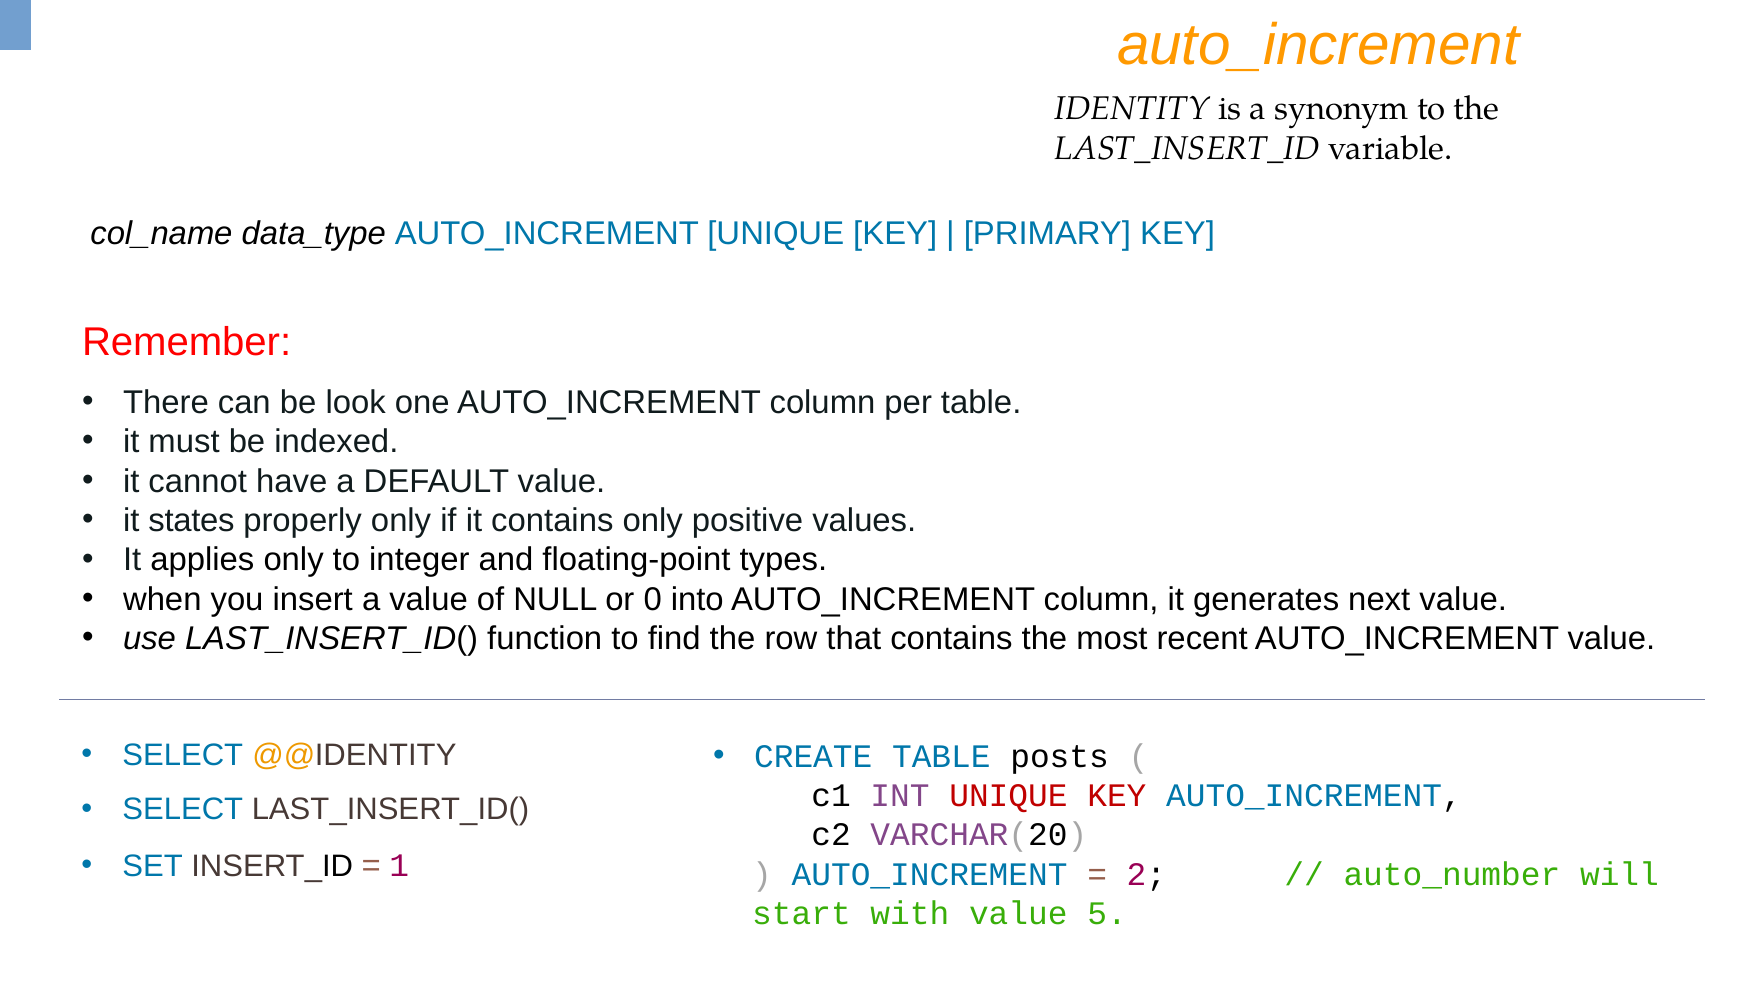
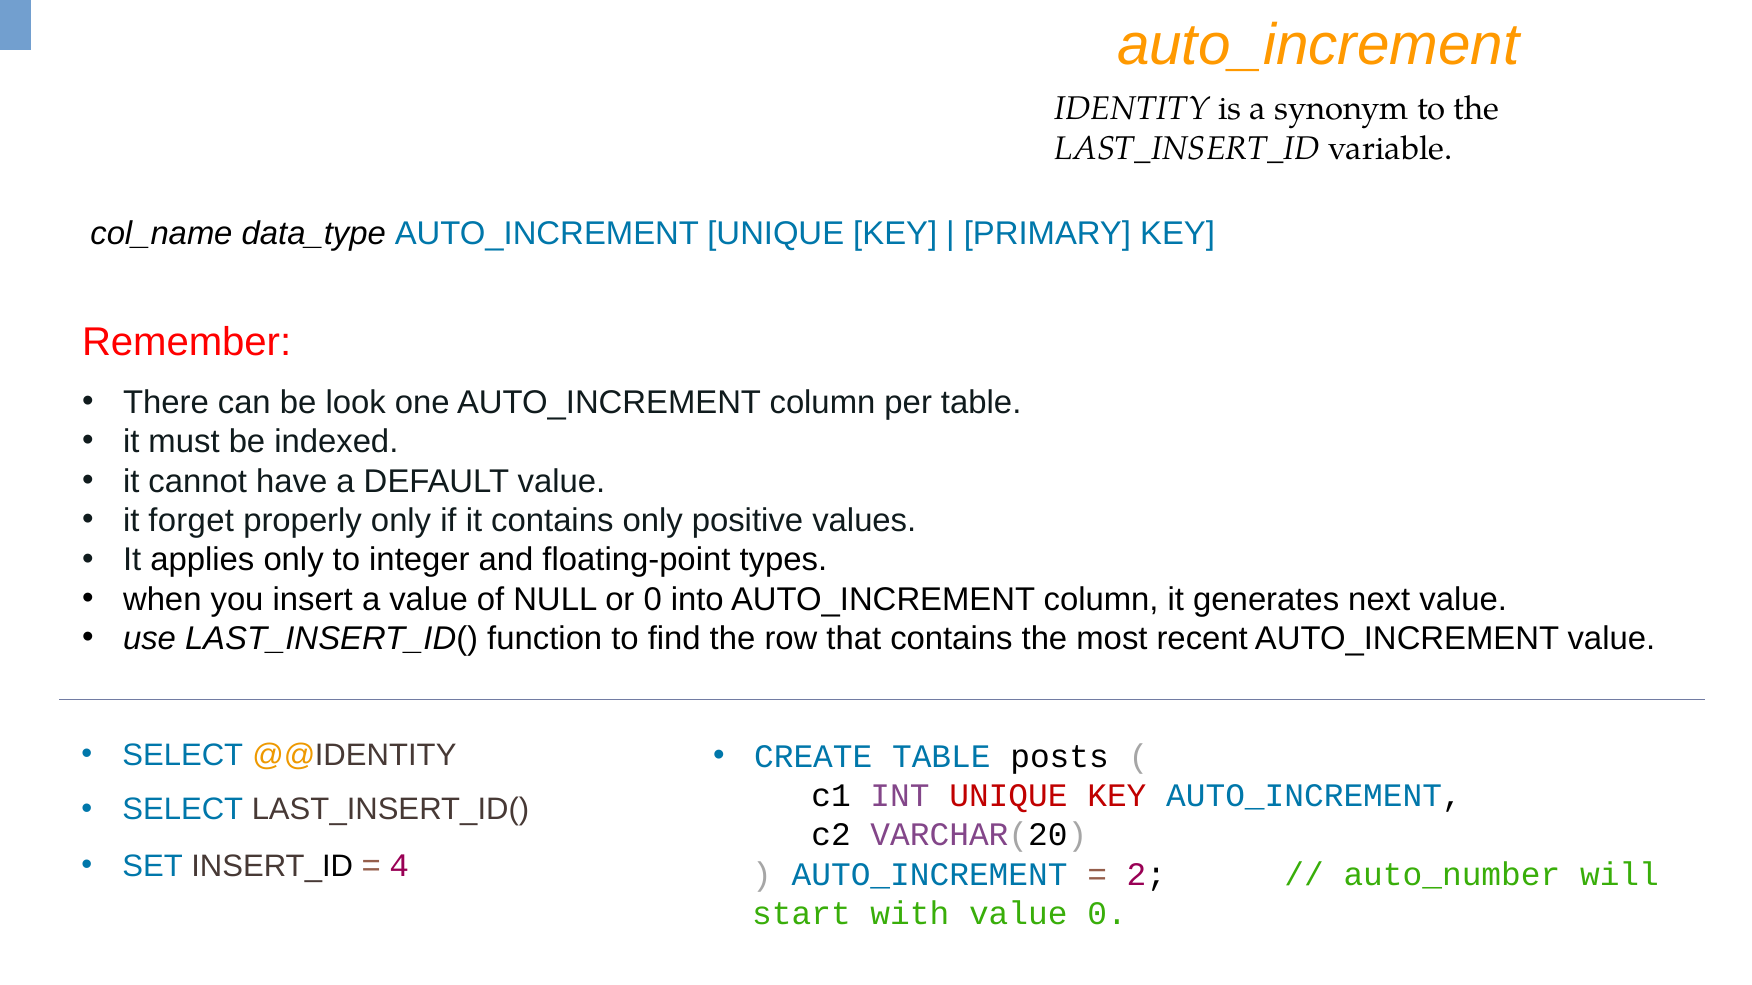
states: states -> forget (191, 521)
1: 1 -> 4 (399, 866)
value 5: 5 -> 0 (1107, 914)
